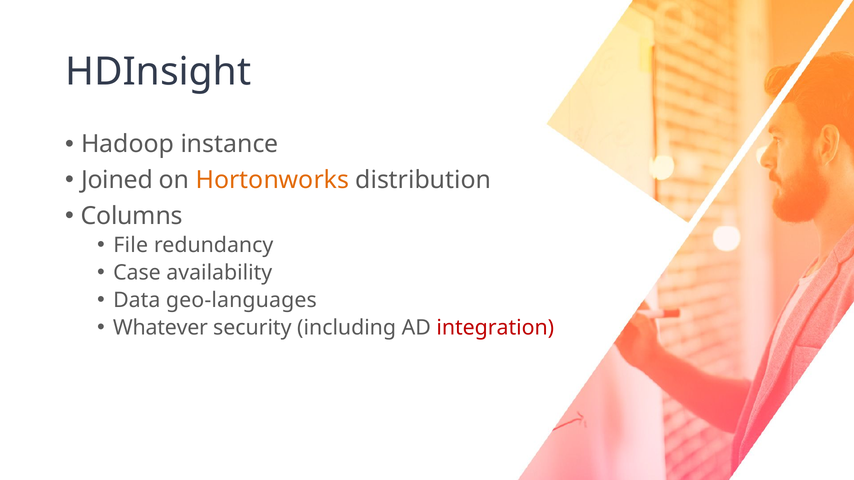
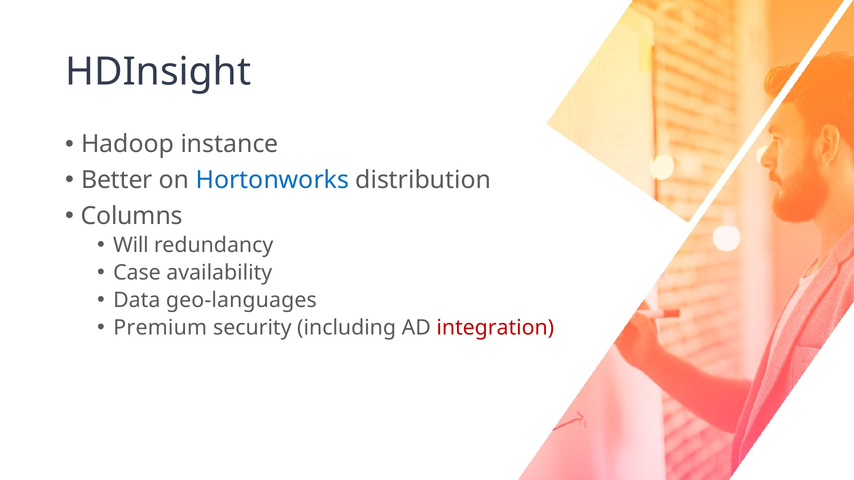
Joined: Joined -> Better (117, 180)
Hortonworks colour: orange -> blue (272, 180)
File: File -> Will (131, 245)
Whatever: Whatever -> Premium (160, 328)
